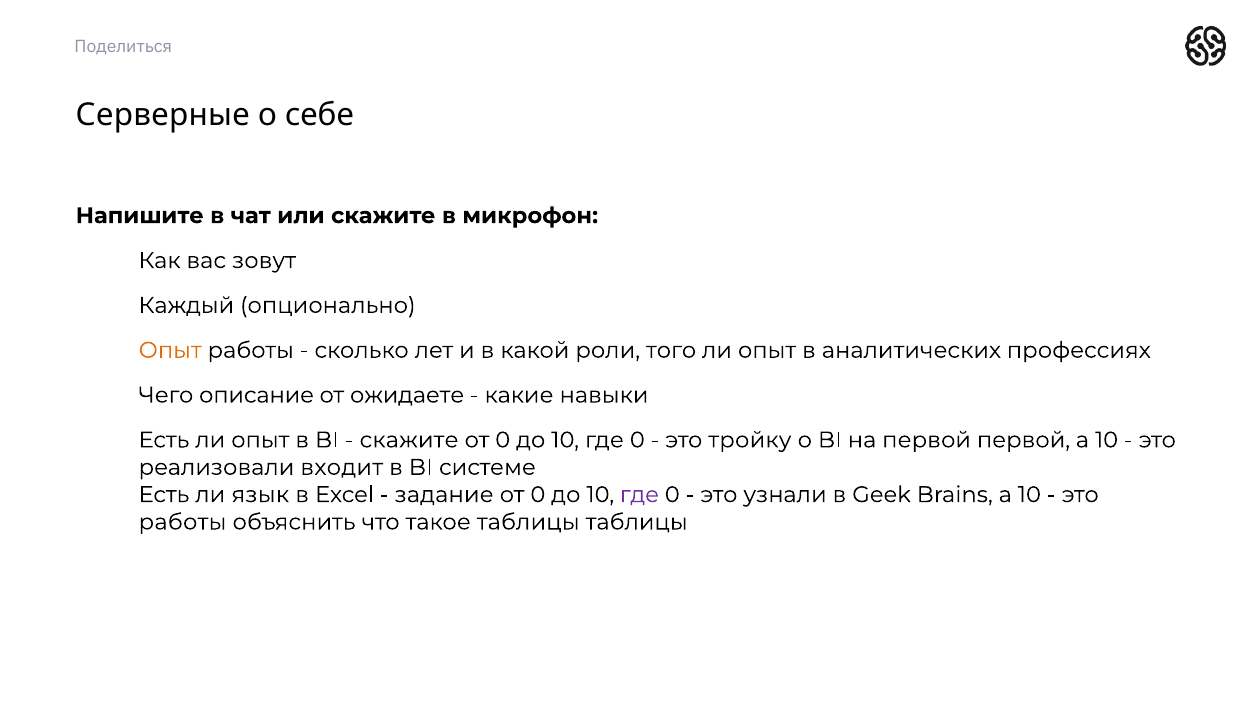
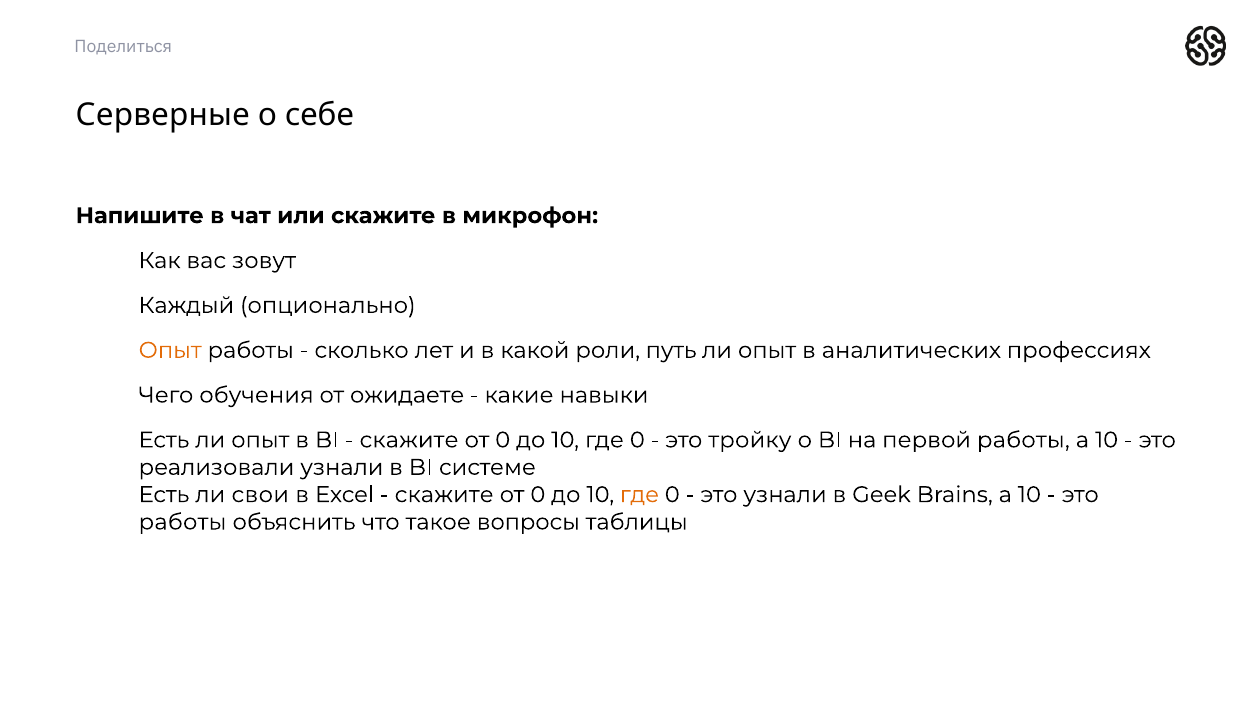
того: того -> путь (671, 350)
описание: описание -> обучения (256, 395)
первой первой: первой -> работы (1023, 440)
реализовали входит: входит -> узнали (342, 467)
язык: язык -> свои (260, 495)
задание: задание -> скажите (444, 495)
где colour: purple -> orange (640, 495)
такое таблицы: таблицы -> вопросы (528, 522)
